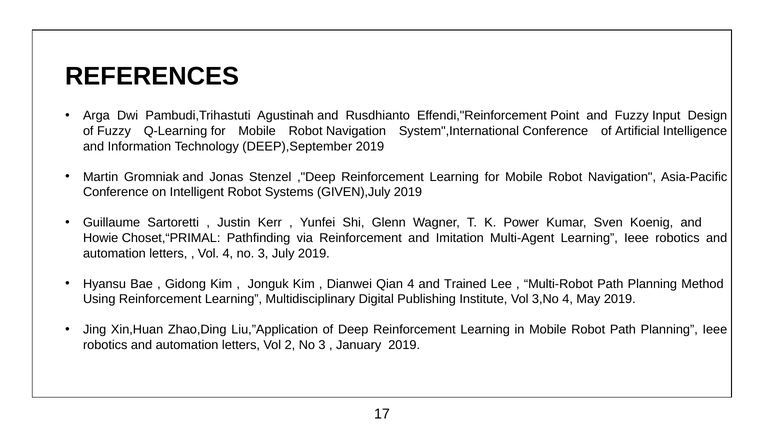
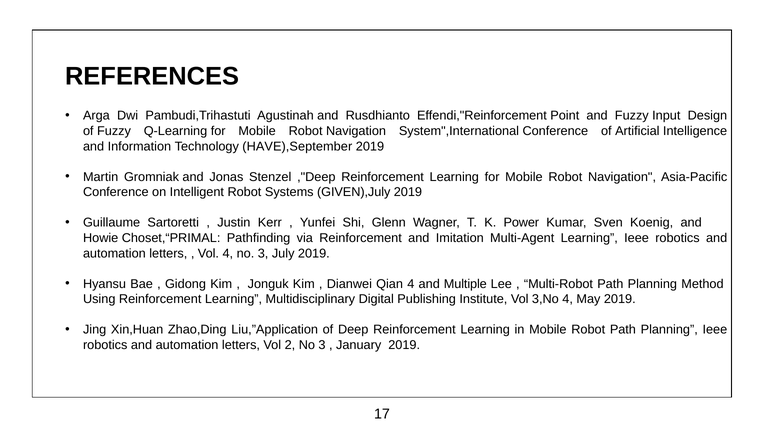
DEEP),September: DEEP),September -> HAVE),September (297, 146)
Trained: Trained -> Multiple (465, 284)
